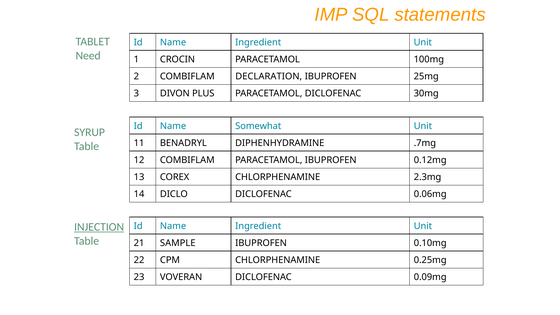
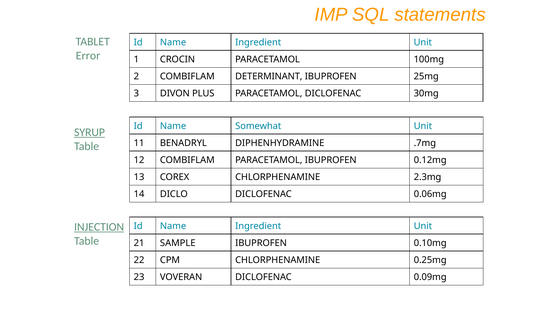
Need: Need -> Error (88, 55)
DECLARATION: DECLARATION -> DETERMINANT (269, 76)
SYRUP underline: none -> present (90, 132)
